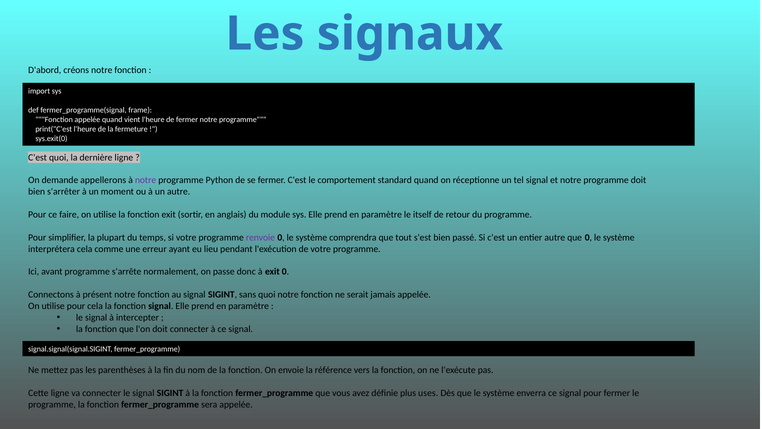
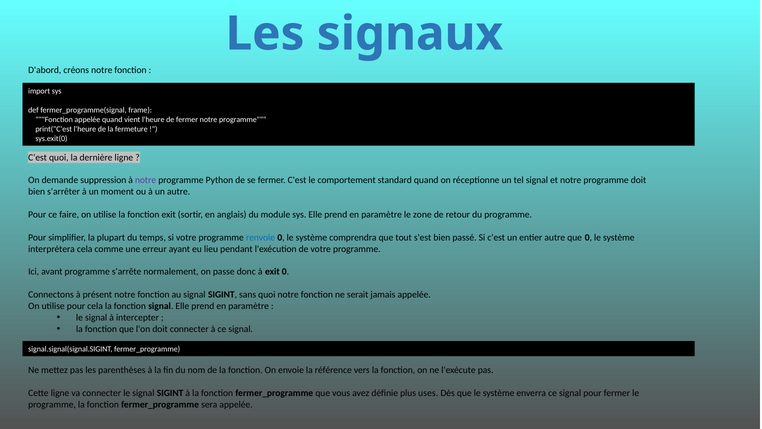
appellerons: appellerons -> suppression (103, 180)
itself: itself -> zone (422, 214)
renvoie colour: purple -> blue (260, 237)
